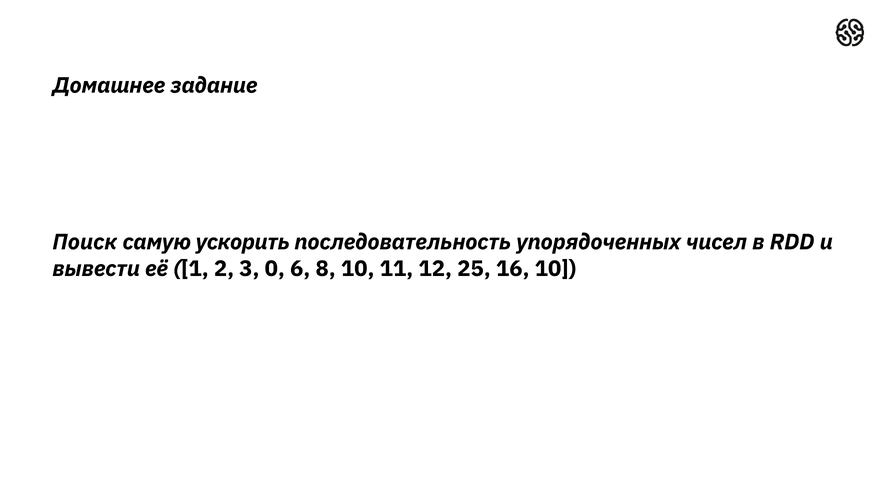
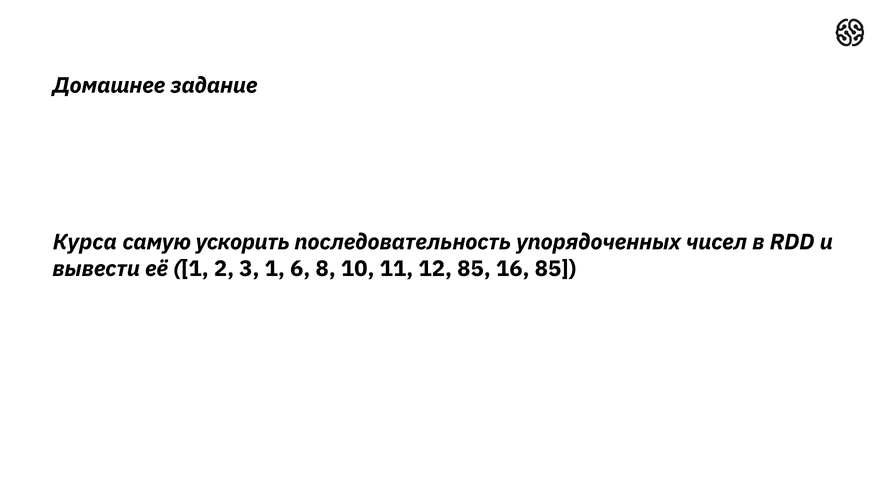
Поиск: Поиск -> Курса (85, 242)
3 0: 0 -> 1 (275, 268)
12 25: 25 -> 85 (474, 268)
16 10: 10 -> 85 (555, 268)
